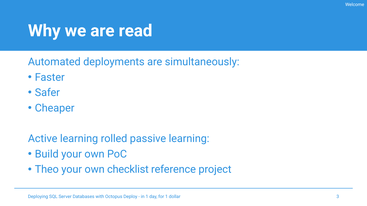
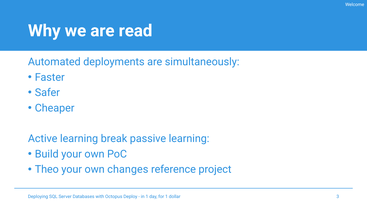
rolled: rolled -> break (114, 139)
checklist: checklist -> changes (128, 170)
